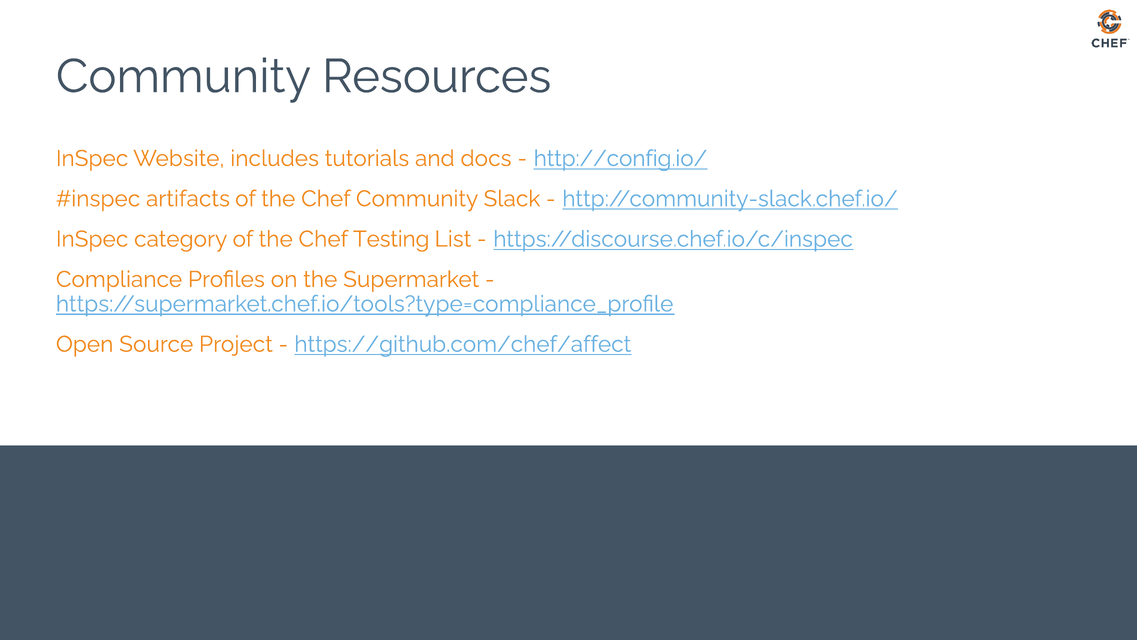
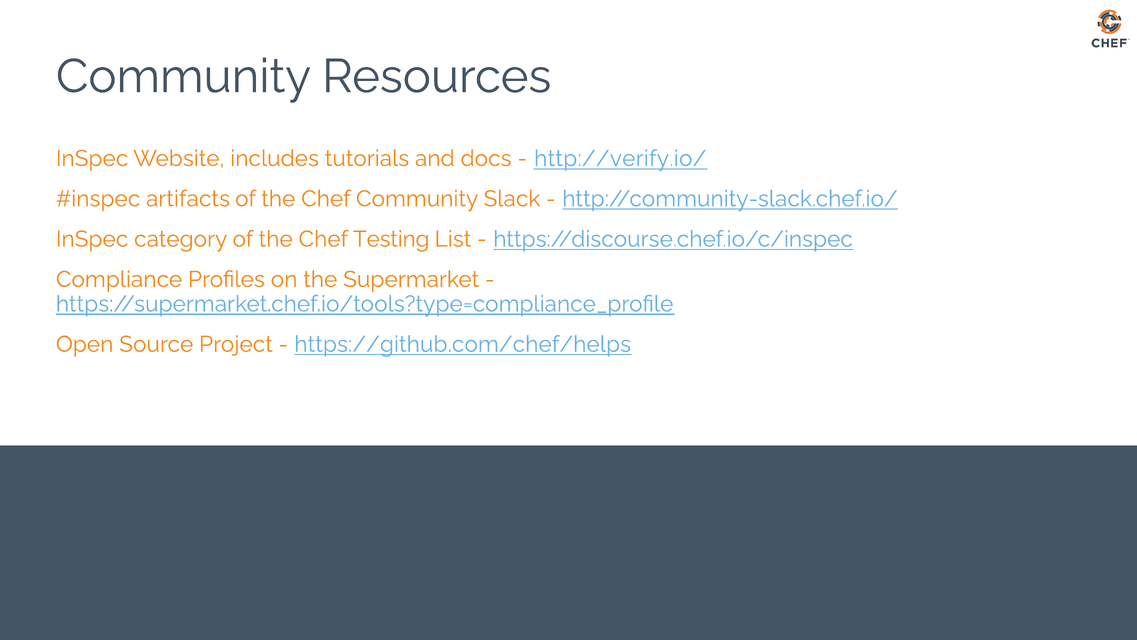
http://config.io/: http://config.io/ -> http://verify.io/ (620, 158)
https://github.com/chef/affect: https://github.com/chef/affect -> https://github.com/chef/helps (463, 344)
